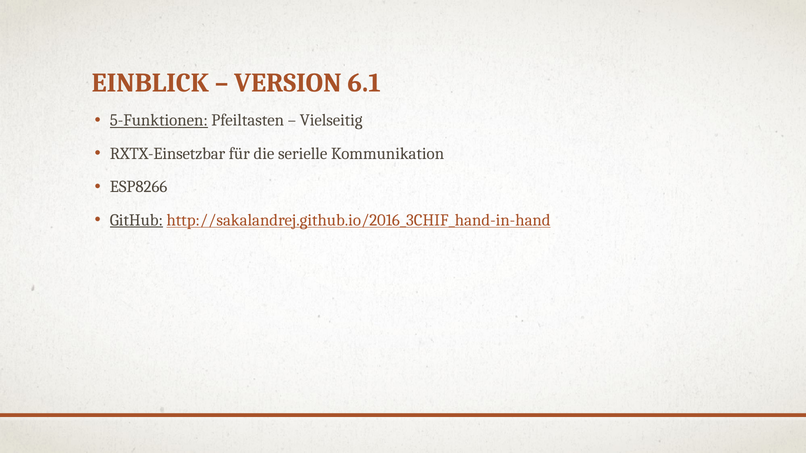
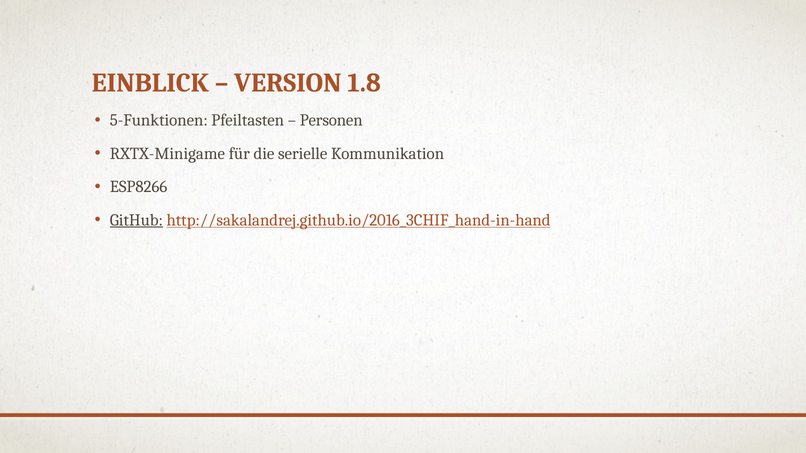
6.1: 6.1 -> 1.8 (364, 83)
5-Funktionen underline: present -> none (159, 120)
Vielseitig: Vielseitig -> Personen (331, 120)
RXTX-Einsetzbar: RXTX-Einsetzbar -> RXTX-Minigame (167, 154)
